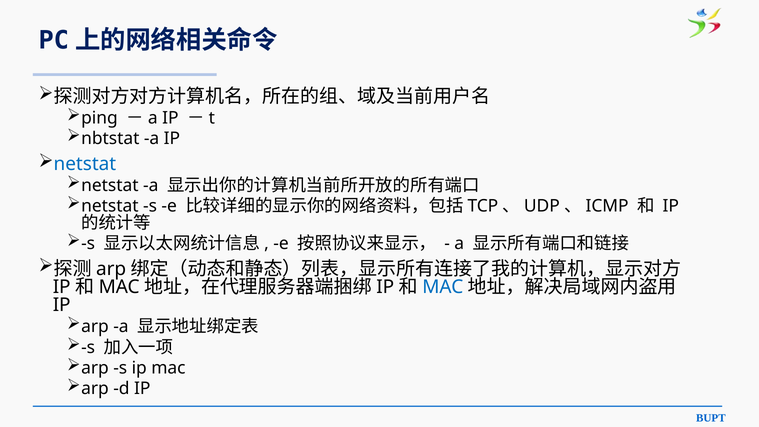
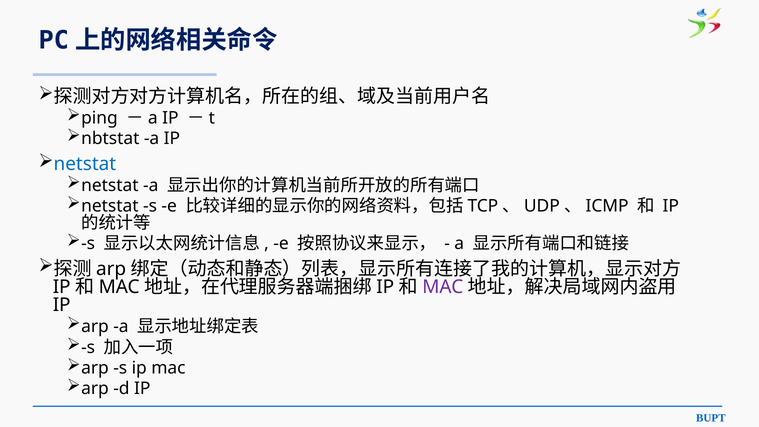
MAC colour: blue -> purple (443, 287)
